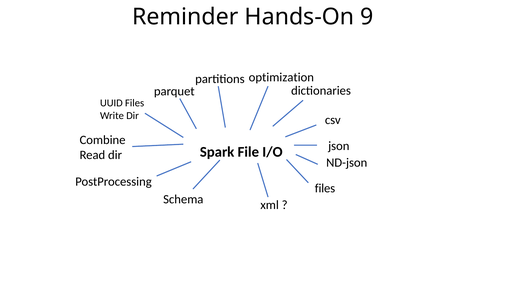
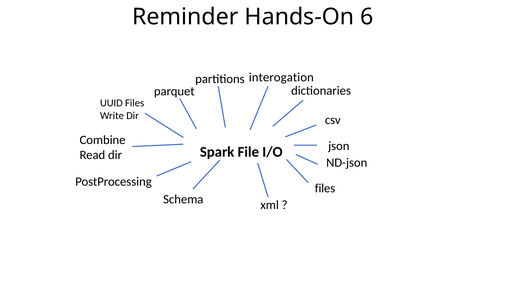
9: 9 -> 6 (367, 17)
optimization: optimization -> interogation (281, 77)
